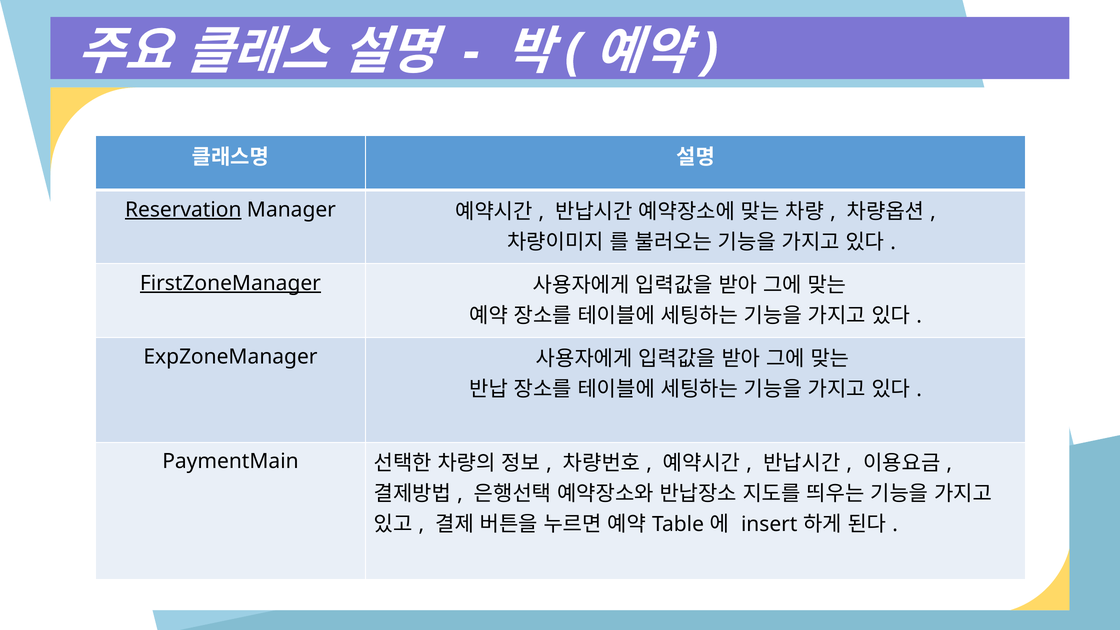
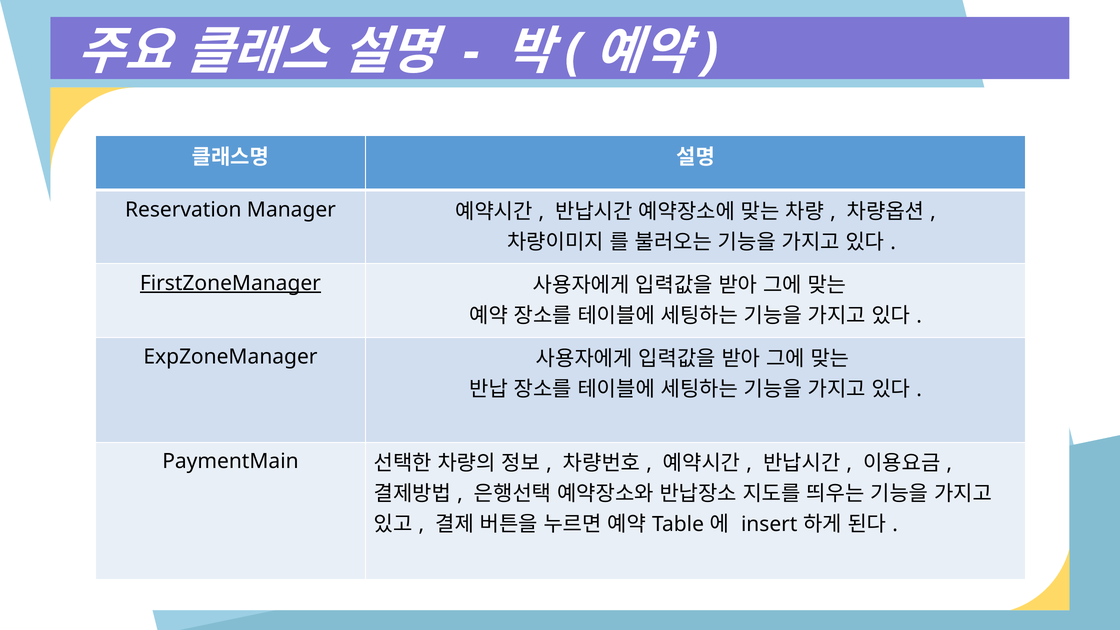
Reservation underline: present -> none (183, 210)
